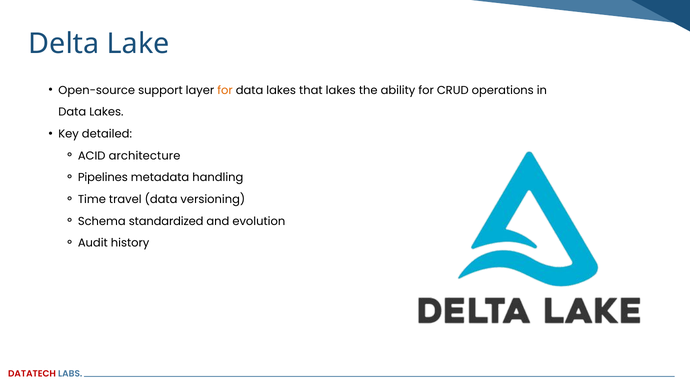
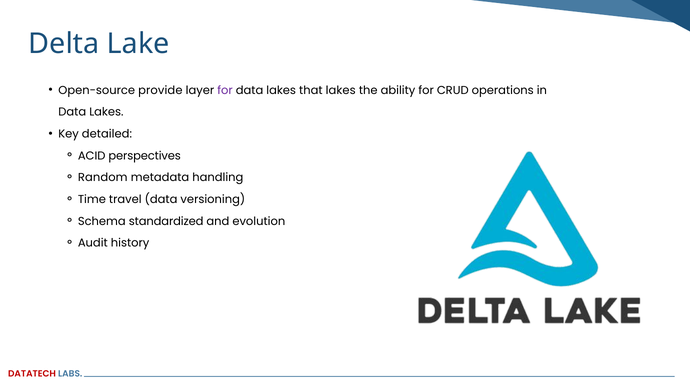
support: support -> provide (160, 90)
for colour: orange -> purple (225, 90)
architecture: architecture -> perspectives (145, 156)
Pipelines: Pipelines -> Random (103, 178)
